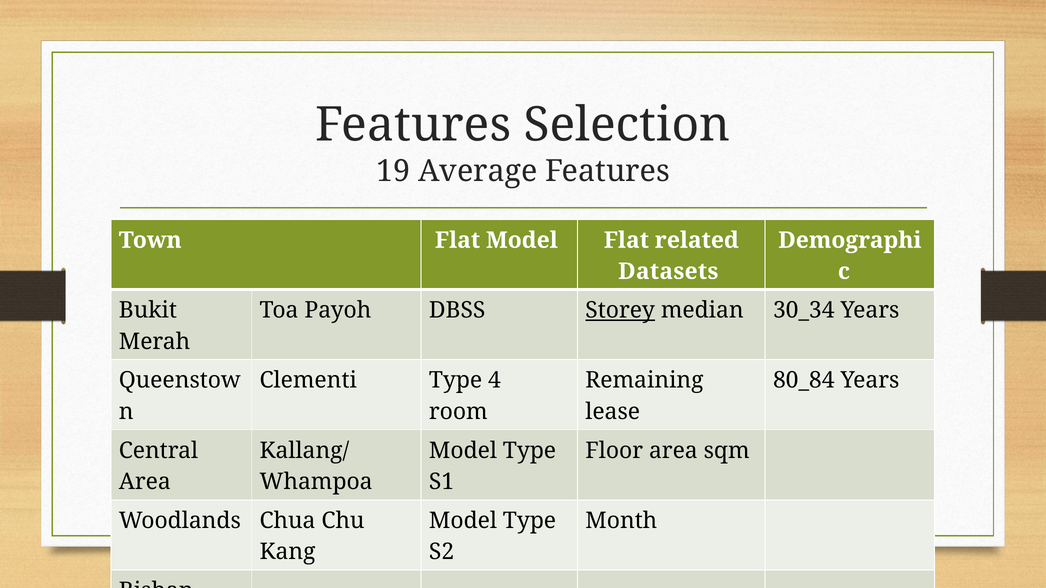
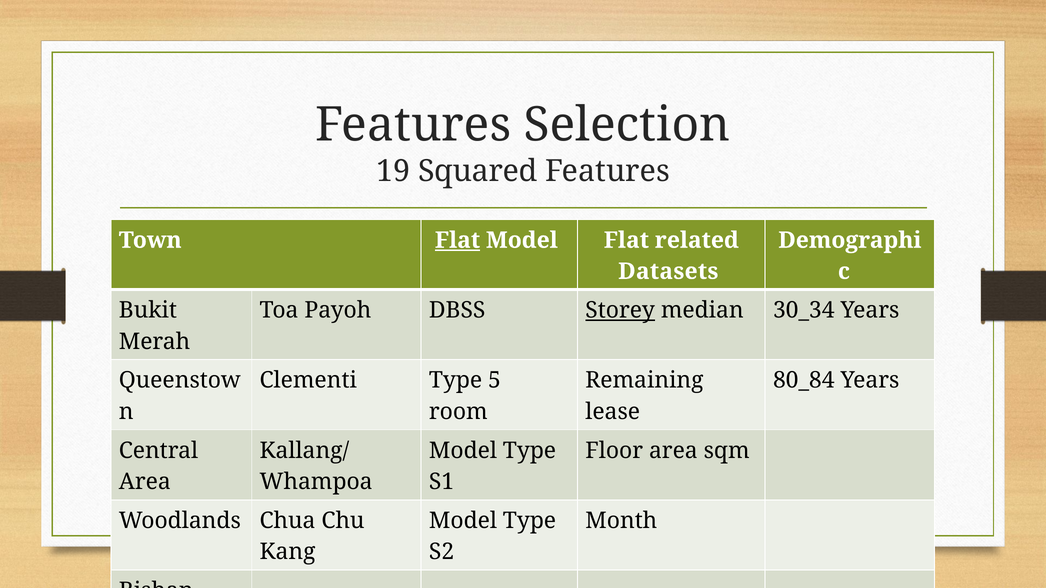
Average: Average -> Squared (478, 171)
Flat underline: none -> present (458, 240)
4: 4 -> 5 (494, 381)
